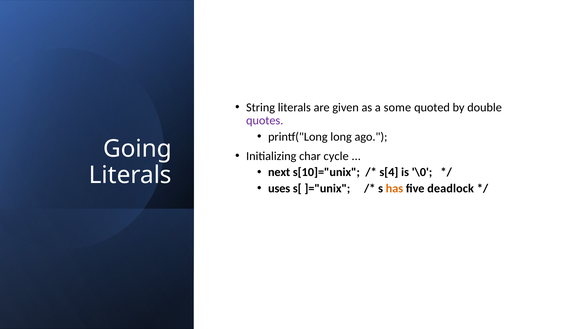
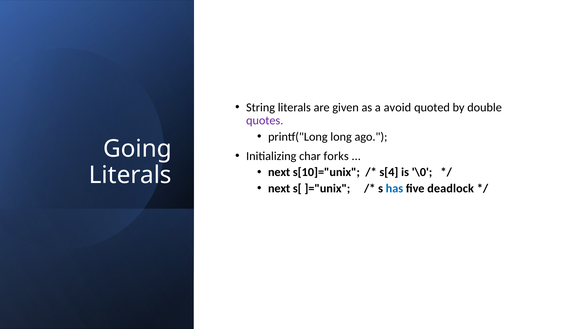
some: some -> avoid (397, 107)
cycle: cycle -> forks (336, 156)
uses: uses -> next (279, 188)
has colour: orange -> blue (394, 188)
